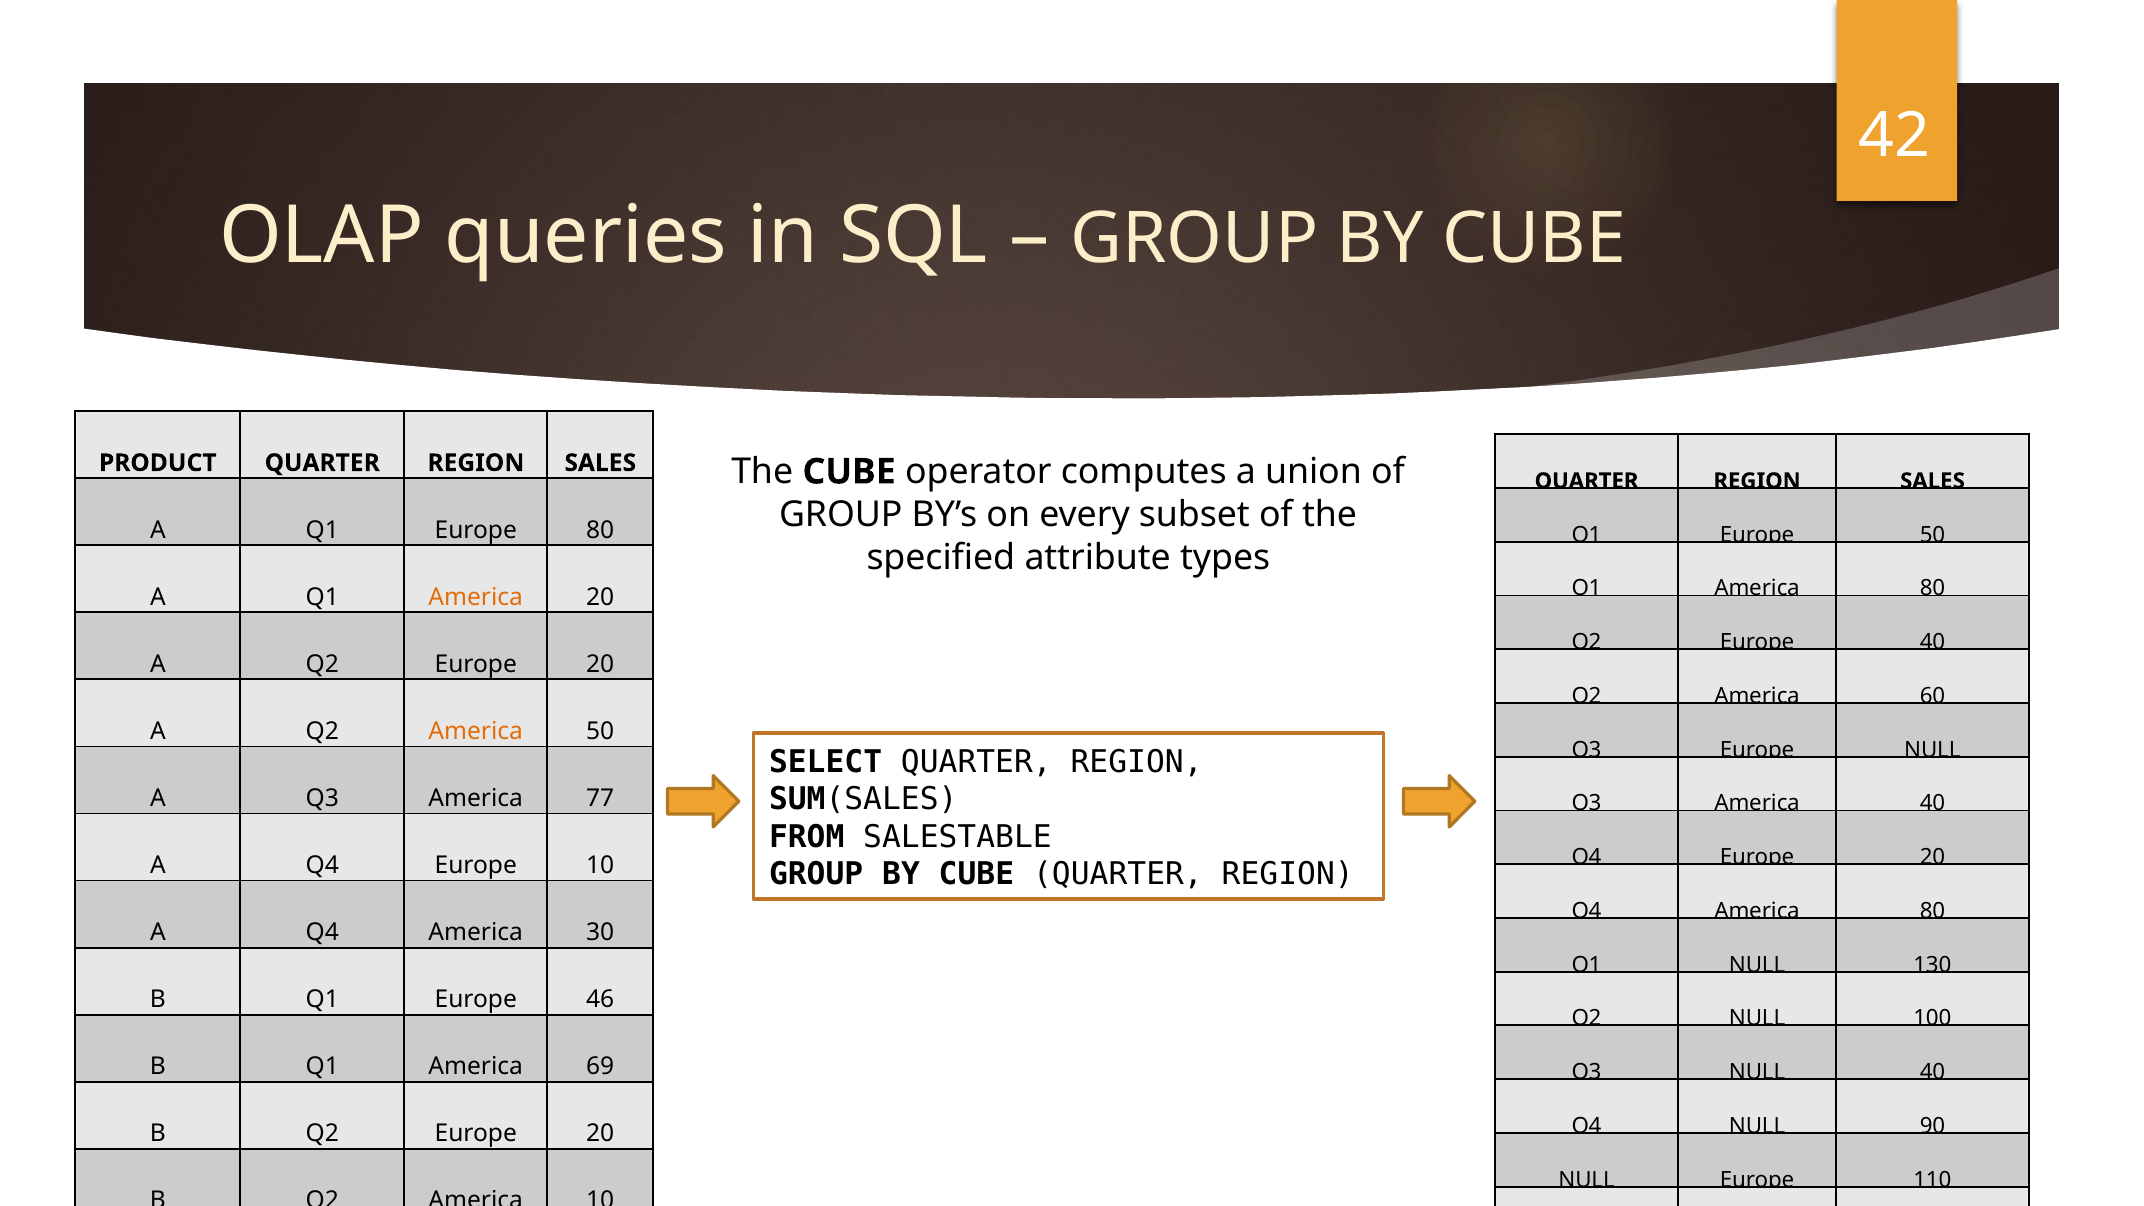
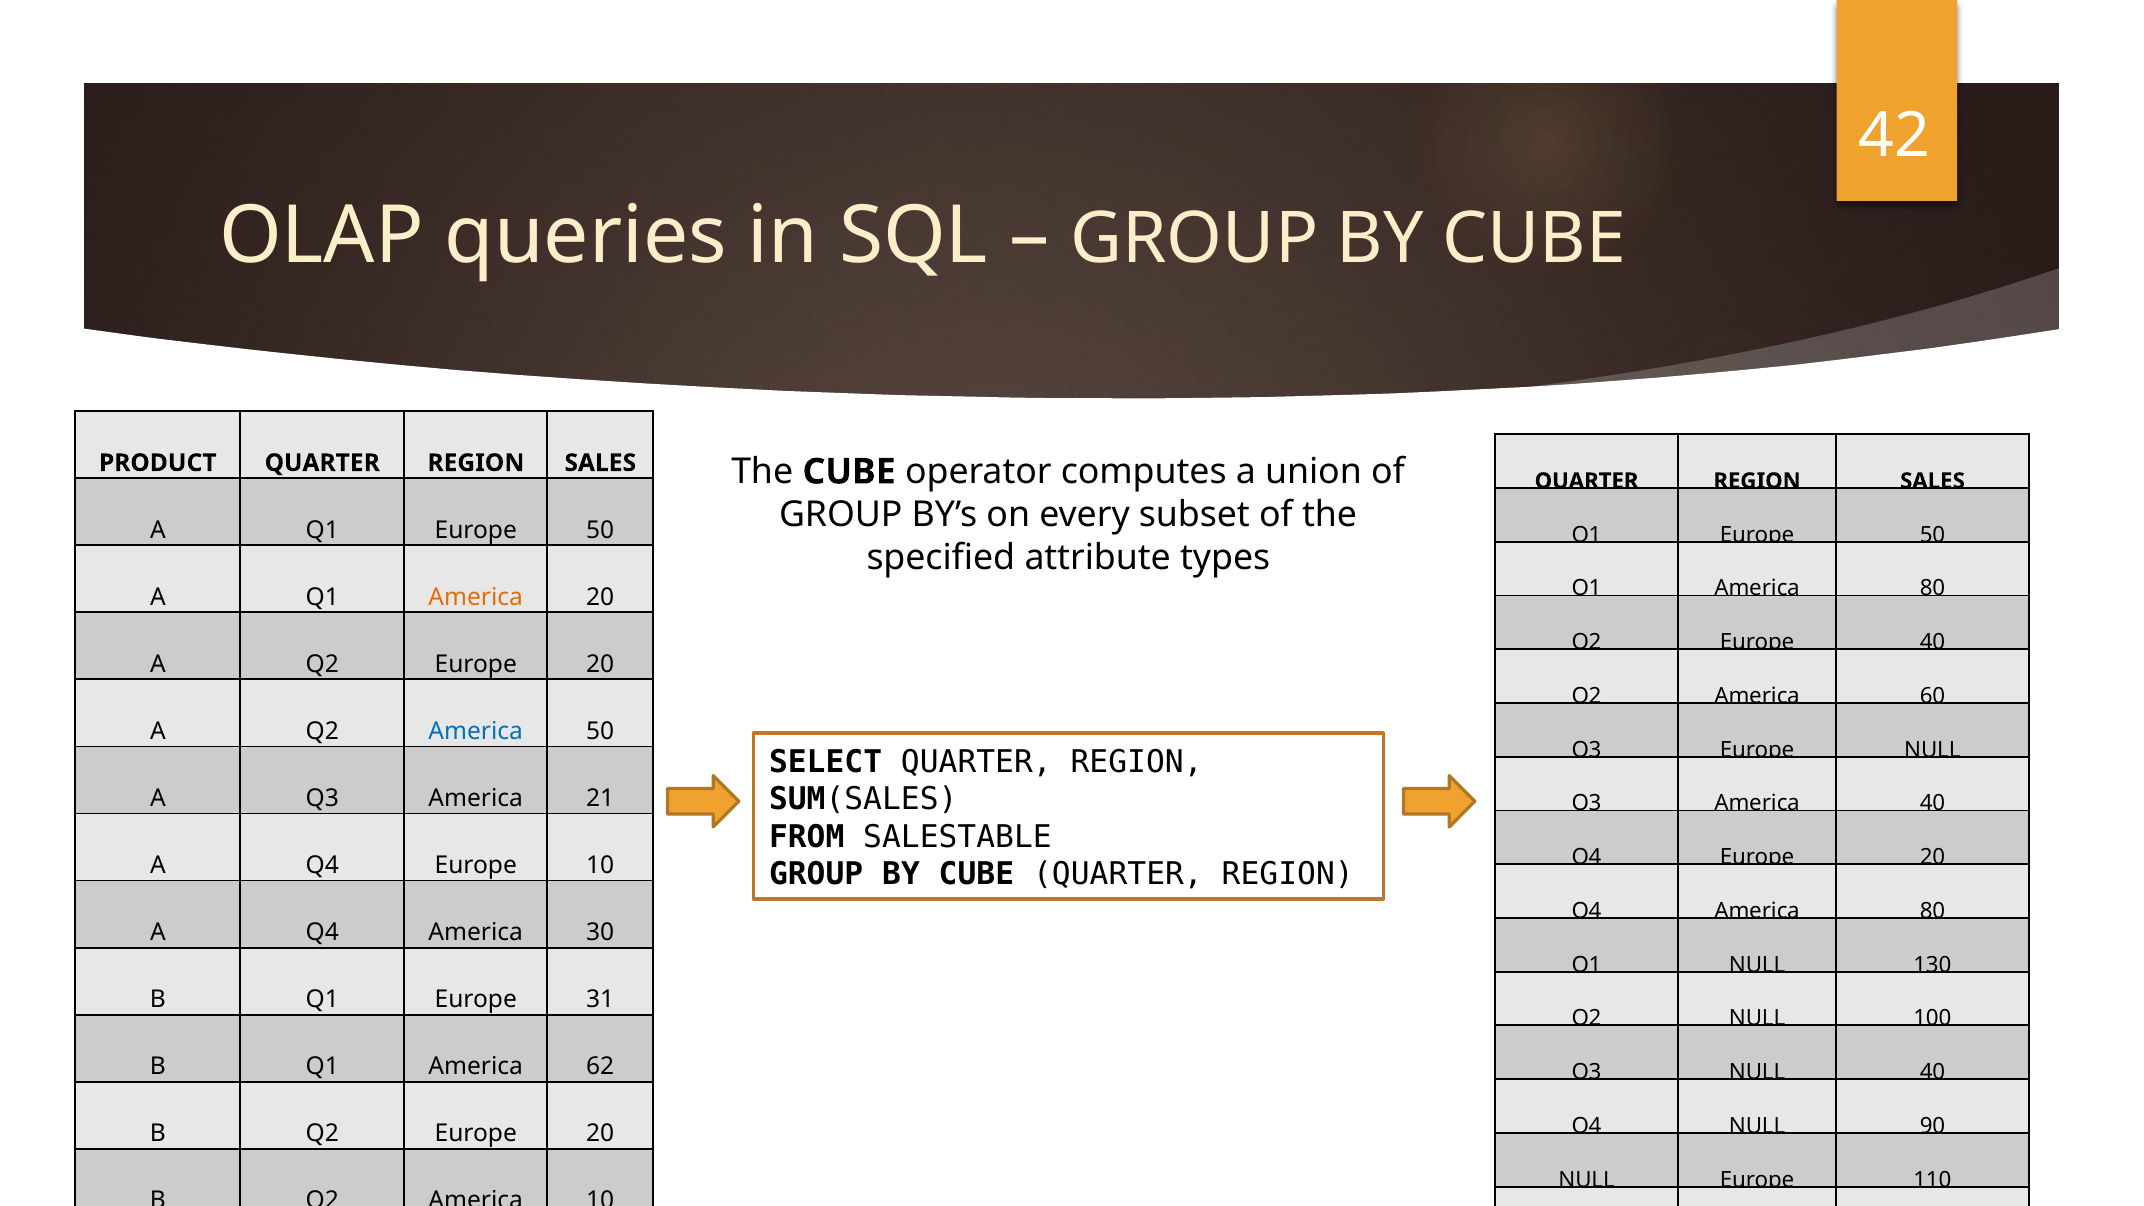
A Q1 Europe 80: 80 -> 50 (600, 530)
America colour: orange -> blue (476, 731)
77: 77 -> 21 (600, 798)
46: 46 -> 31 (600, 999)
69: 69 -> 62 (600, 1066)
